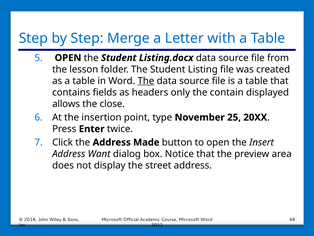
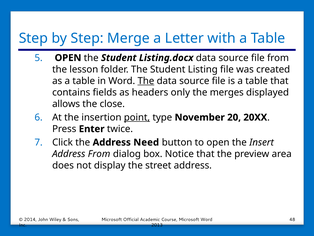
contain: contain -> merges (227, 92)
point underline: none -> present (137, 117)
25: 25 -> 20 (234, 117)
Made: Made -> Need (146, 142)
Address Want: Want -> From (99, 154)
